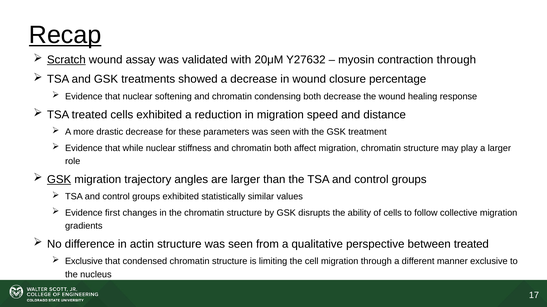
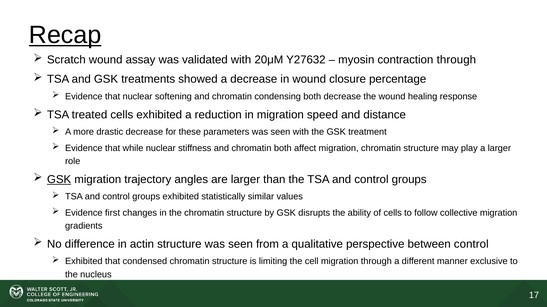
Scratch underline: present -> none (66, 60)
between treated: treated -> control (471, 245)
Exclusive: Exclusive -> Exhibited (84, 262)
